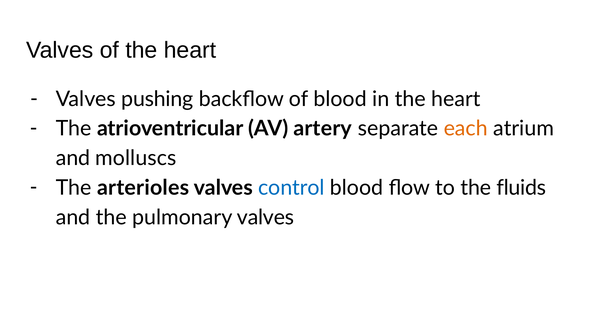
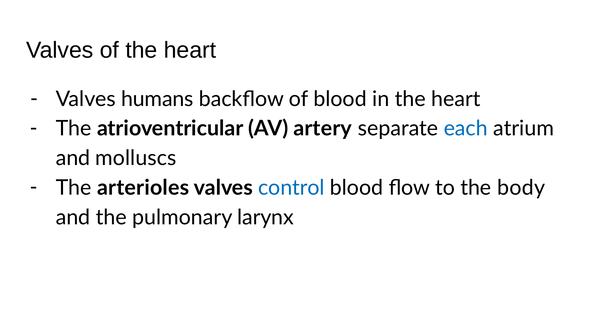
pushing: pushing -> humans (157, 99)
each colour: orange -> blue (466, 128)
fluids: fluids -> body (521, 187)
pulmonary valves: valves -> larynx (265, 217)
